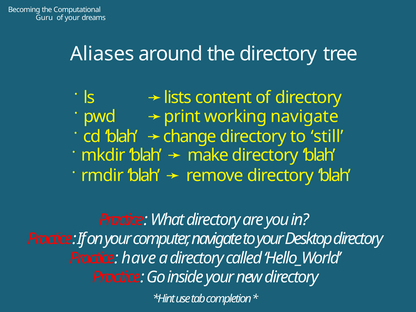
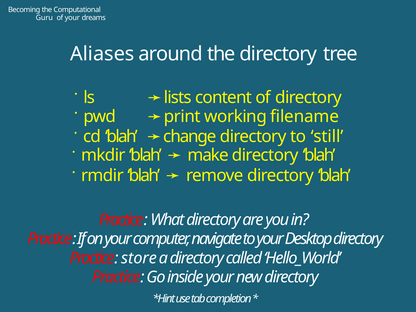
working navigate: navigate -> filename (305, 116)
have: have -> store (139, 258)
